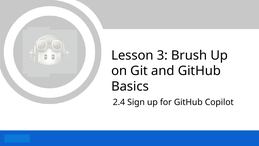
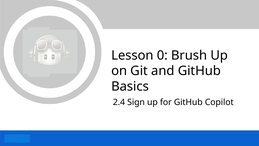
3: 3 -> 0 (162, 55)
